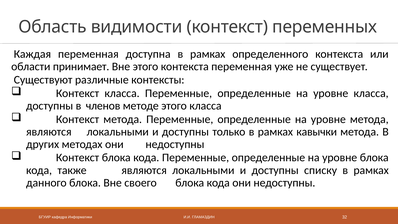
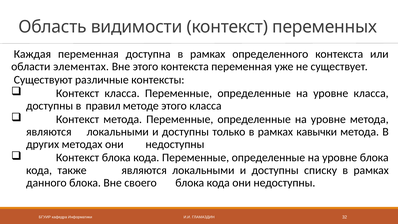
принимает: принимает -> элементах (81, 66)
членов: членов -> правил (103, 106)
